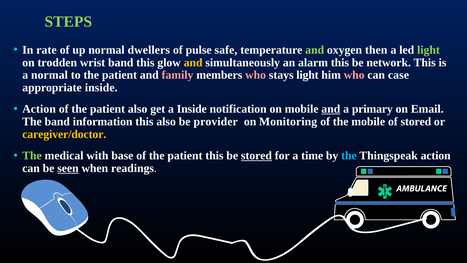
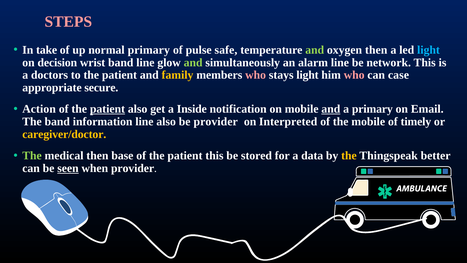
STEPS colour: light green -> pink (68, 22)
rate: rate -> take (47, 50)
normal dwellers: dwellers -> primary (149, 50)
light colour: light green -> light blue (428, 50)
trodden: trodden -> decision (57, 62)
band this: this -> line (145, 62)
and colour: yellow -> light green (193, 62)
alarm this: this -> line (340, 62)
a normal: normal -> doctors (50, 75)
family colour: pink -> yellow (178, 75)
appropriate inside: inside -> secure (101, 88)
patient underline: none -> present (107, 109)
information this: this -> line (144, 122)
Monitoring: Monitoring -> Interpreted (288, 122)
of stored: stored -> timely (416, 122)
medical with: with -> then (97, 156)
stored underline: present -> none (256, 156)
time: time -> data (312, 156)
the colour: light blue -> yellow (349, 156)
Thingspeak action: action -> better (436, 156)
when readings: readings -> provider (133, 168)
